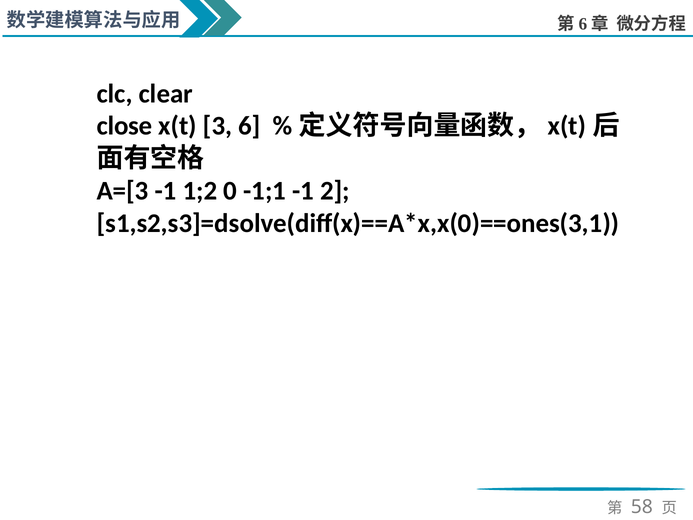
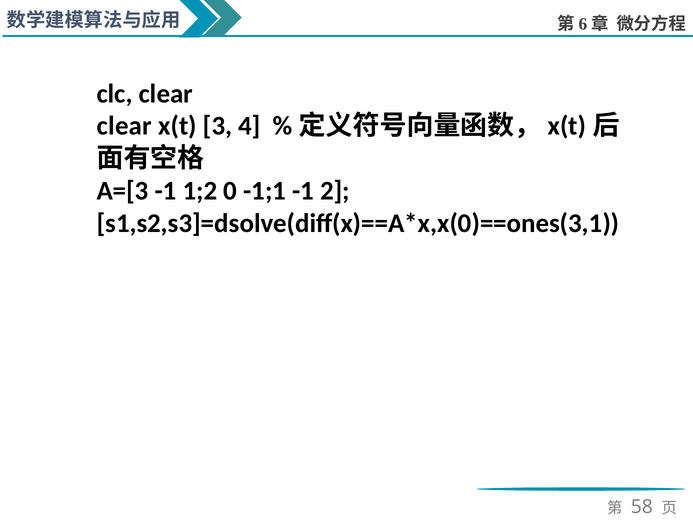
close: close -> clear (124, 126)
6: 6 -> 4 (249, 126)
